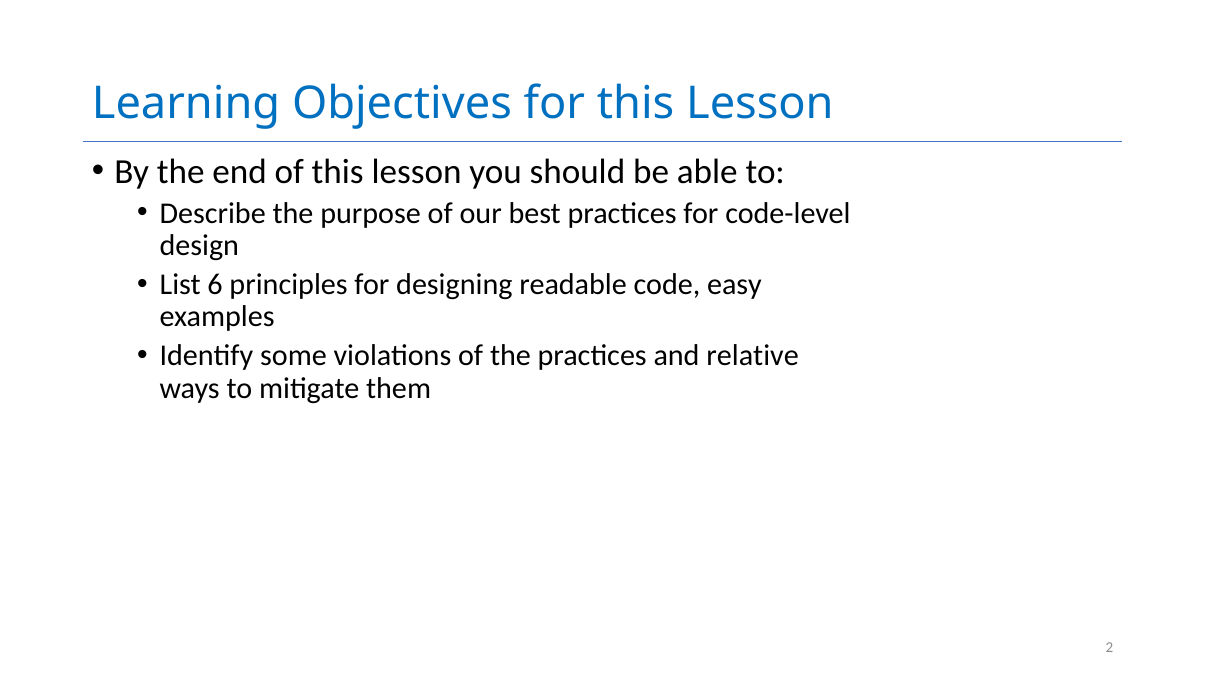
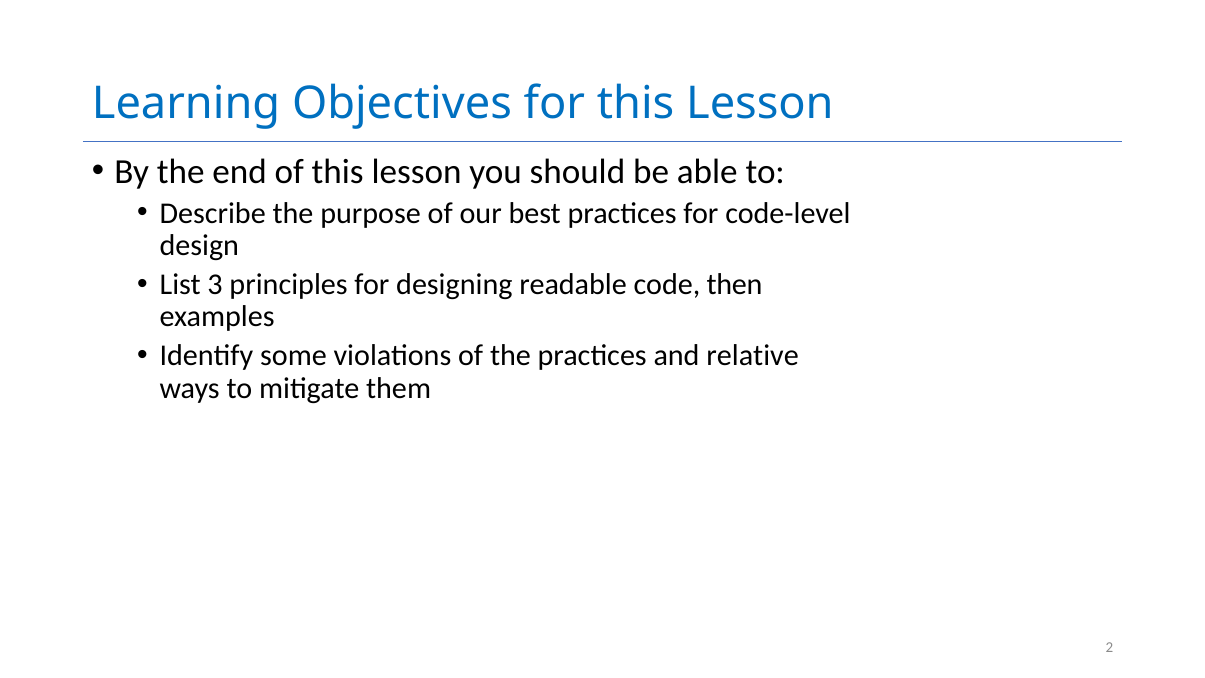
6: 6 -> 3 (215, 284)
easy: easy -> then (734, 284)
